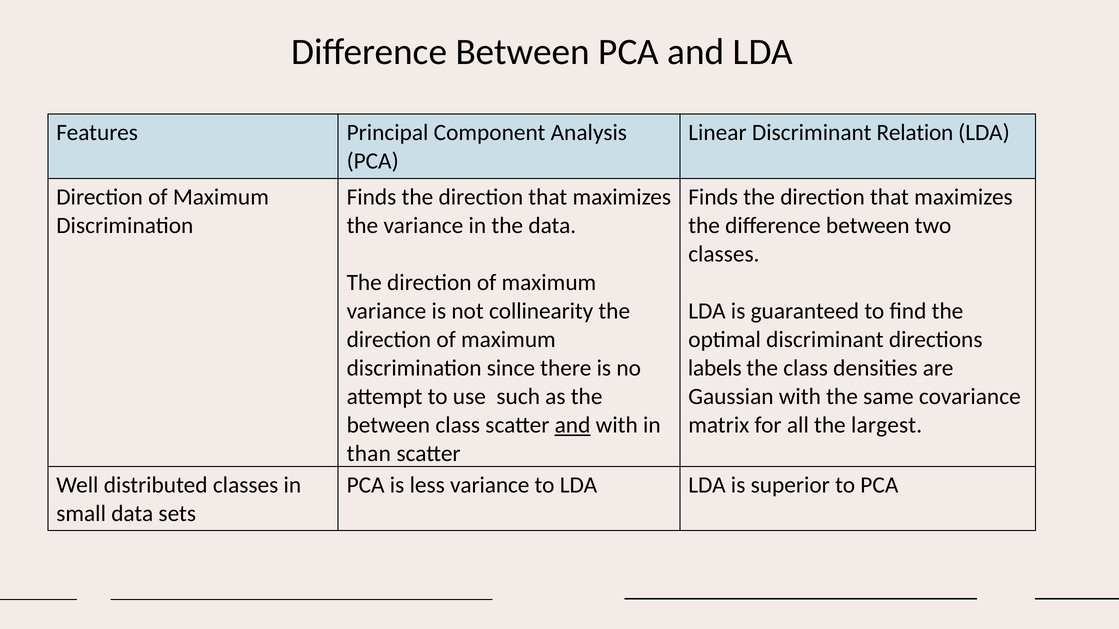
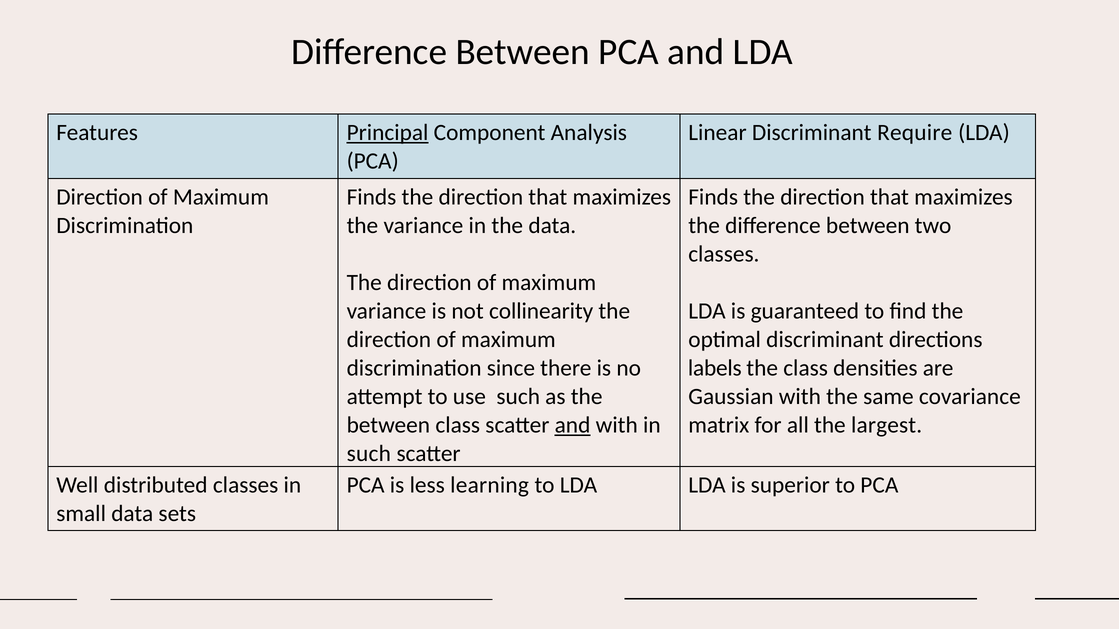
Principal underline: none -> present (388, 133)
Relation: Relation -> Require (915, 133)
than: than -> such (369, 454)
less variance: variance -> learning (490, 485)
